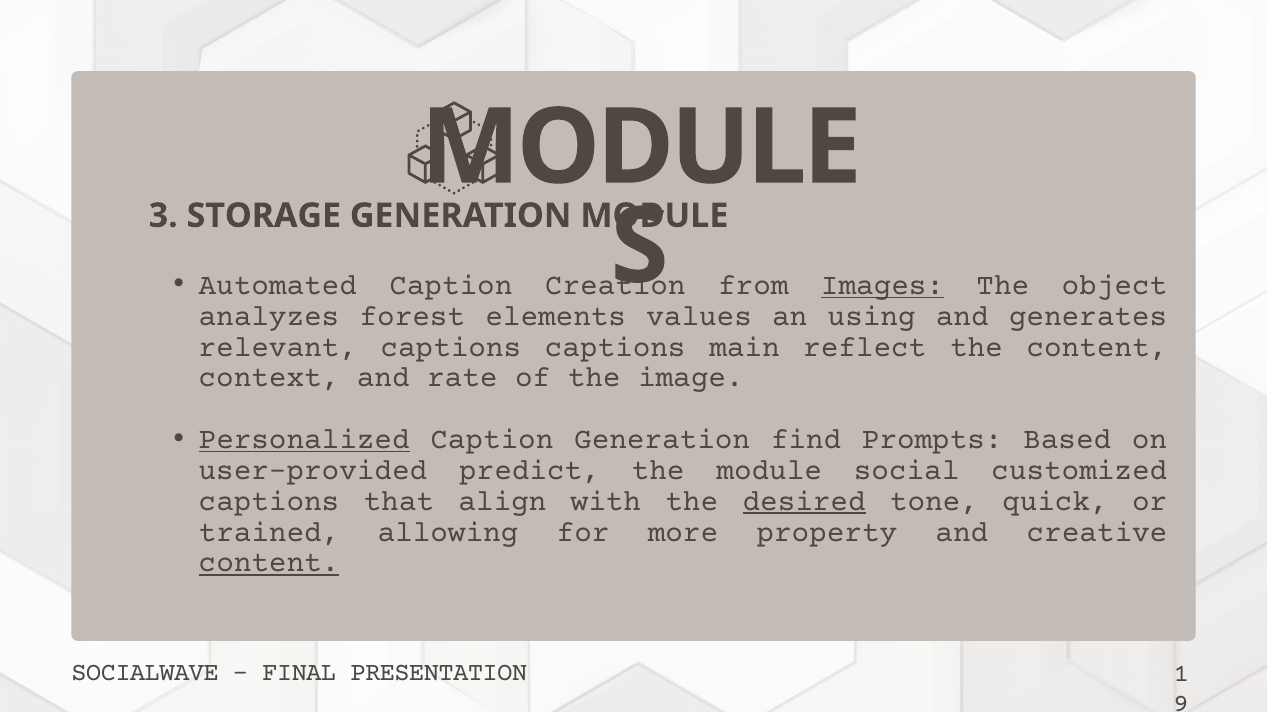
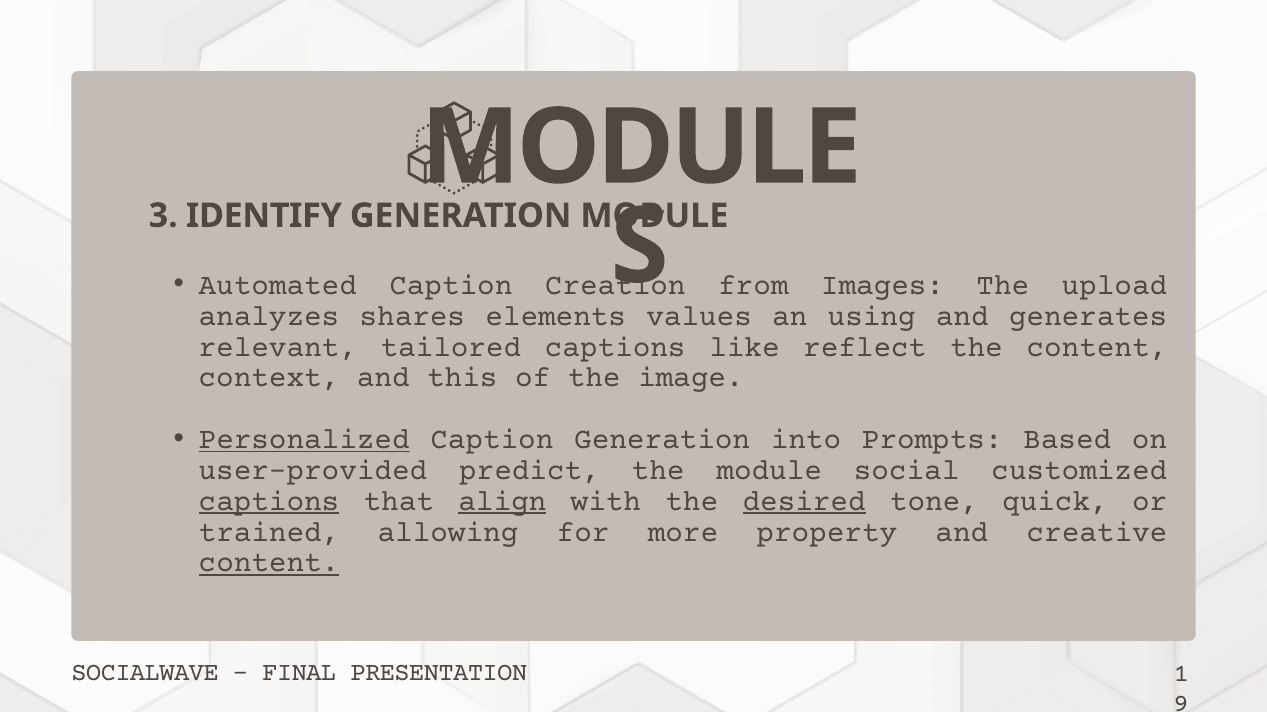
STORAGE: STORAGE -> IDENTIFY (264, 216)
Images underline: present -> none (882, 285)
object: object -> upload (1114, 285)
forest: forest -> shares (412, 316)
relevant captions: captions -> tailored (451, 347)
main: main -> like (744, 347)
rate: rate -> this (462, 378)
find: find -> into (806, 439)
captions underline: none -> present (269, 501)
align underline: none -> present (502, 501)
